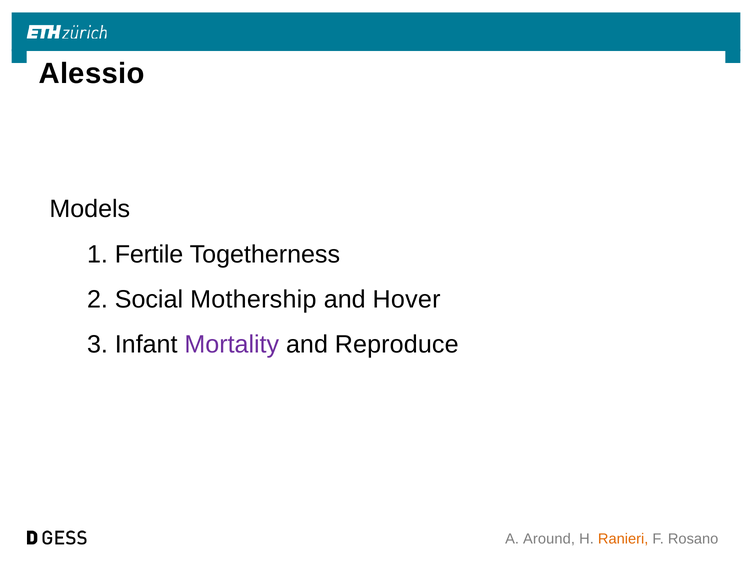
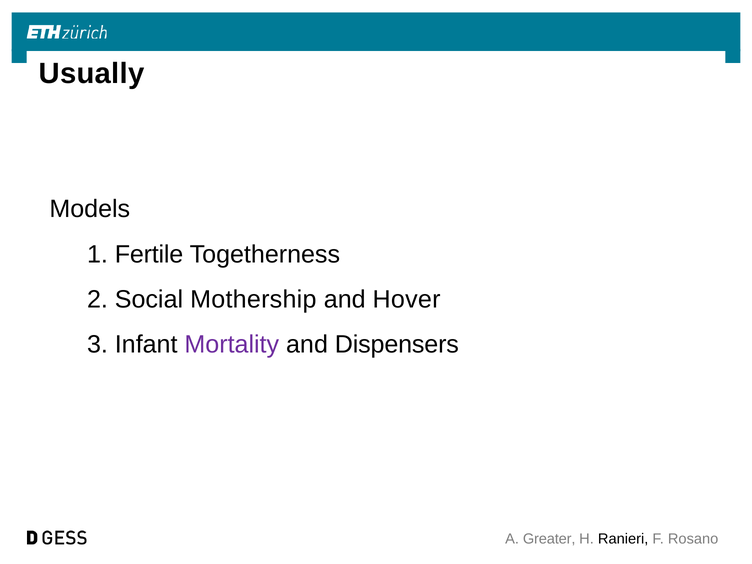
Alessio: Alessio -> Usually (92, 74)
Reproduce: Reproduce -> Dispensers (397, 344)
Around: Around -> Greater (549, 539)
Ranieri colour: orange -> black (623, 539)
